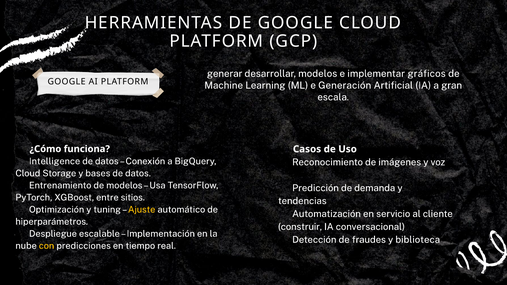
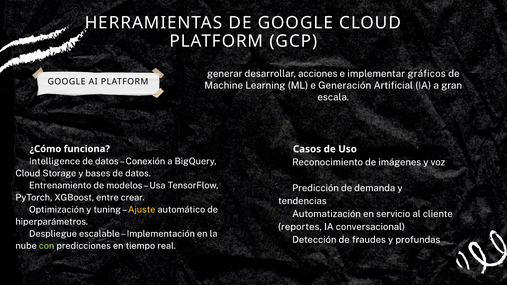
desarrollar modelos: modelos -> acciones (318, 74)
sitios: sitios -> crear (133, 198)
construir: construir -> reportes (300, 227)
biblioteca: biblioteca -> profundas (418, 240)
con colour: yellow -> light green (47, 246)
